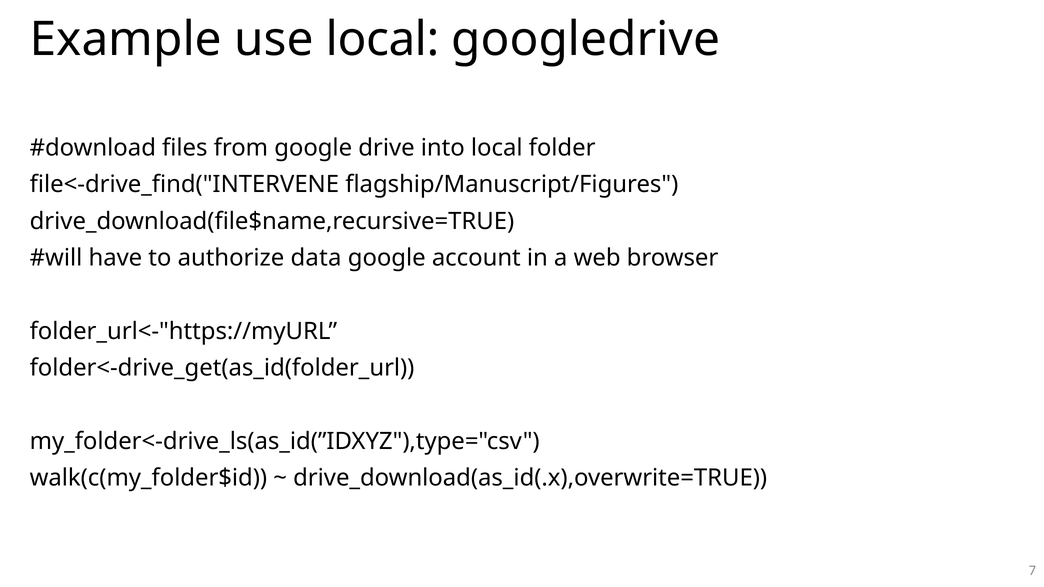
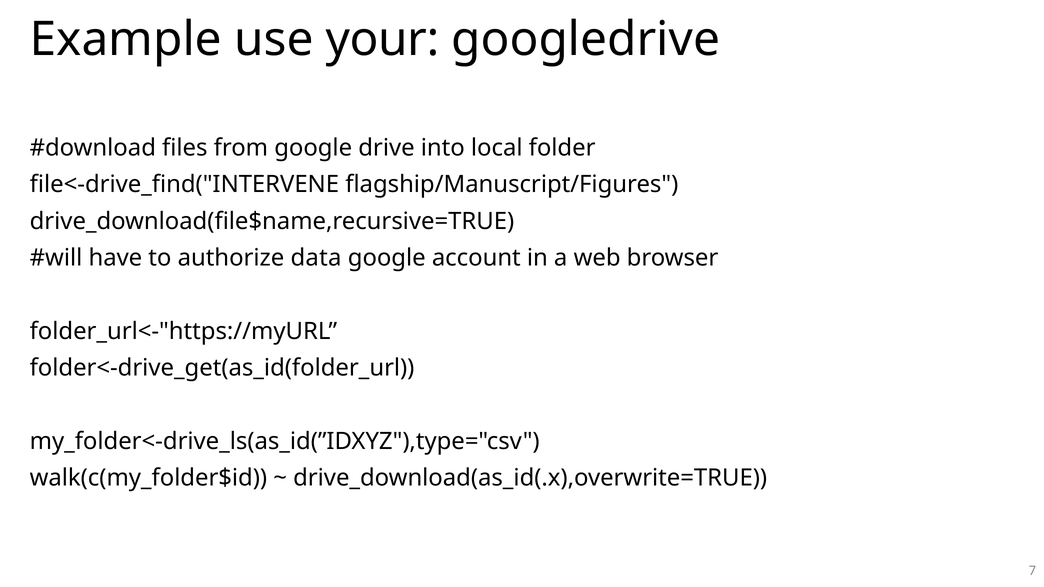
use local: local -> your (383, 39)
